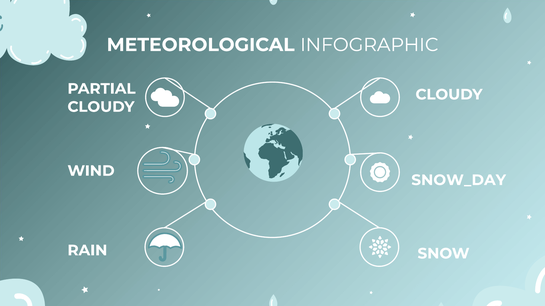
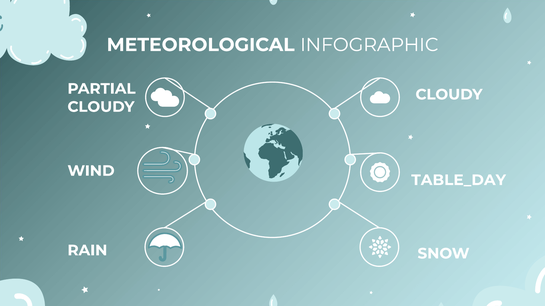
SNOW_DAY: SNOW_DAY -> TABLE_DAY (459, 180)
